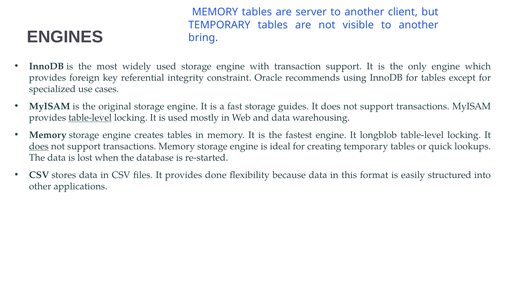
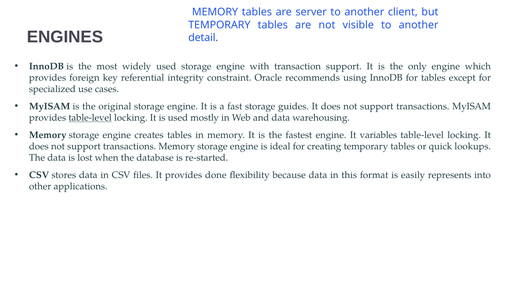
bring: bring -> detail (203, 38)
longblob: longblob -> variables (378, 135)
does underline: present -> none (39, 147)
structured: structured -> represents (450, 175)
